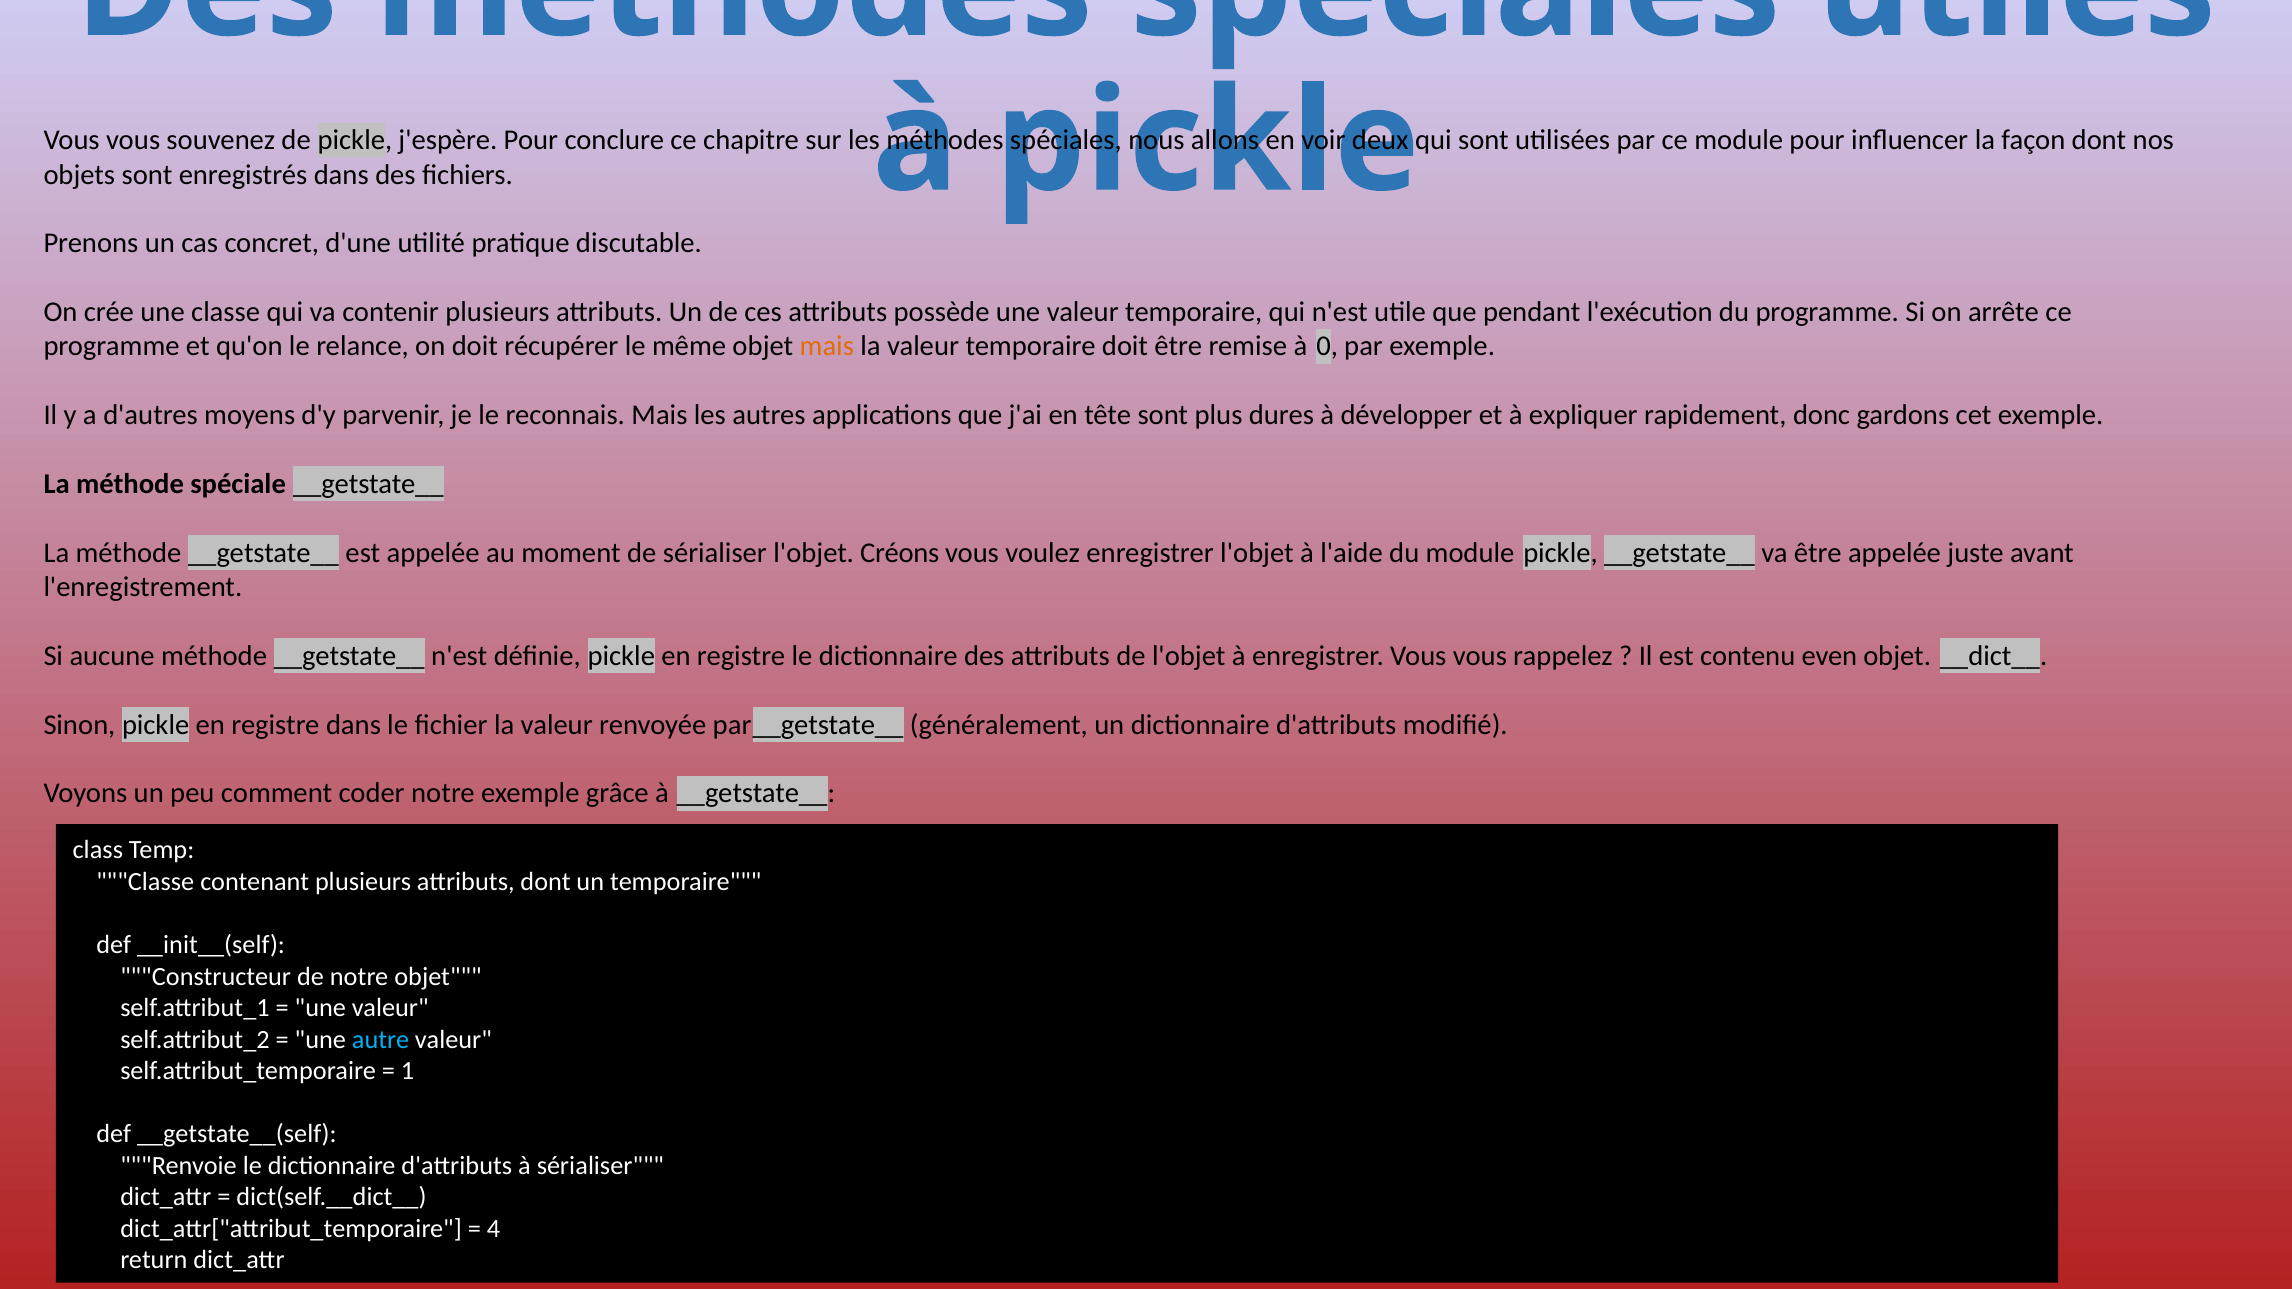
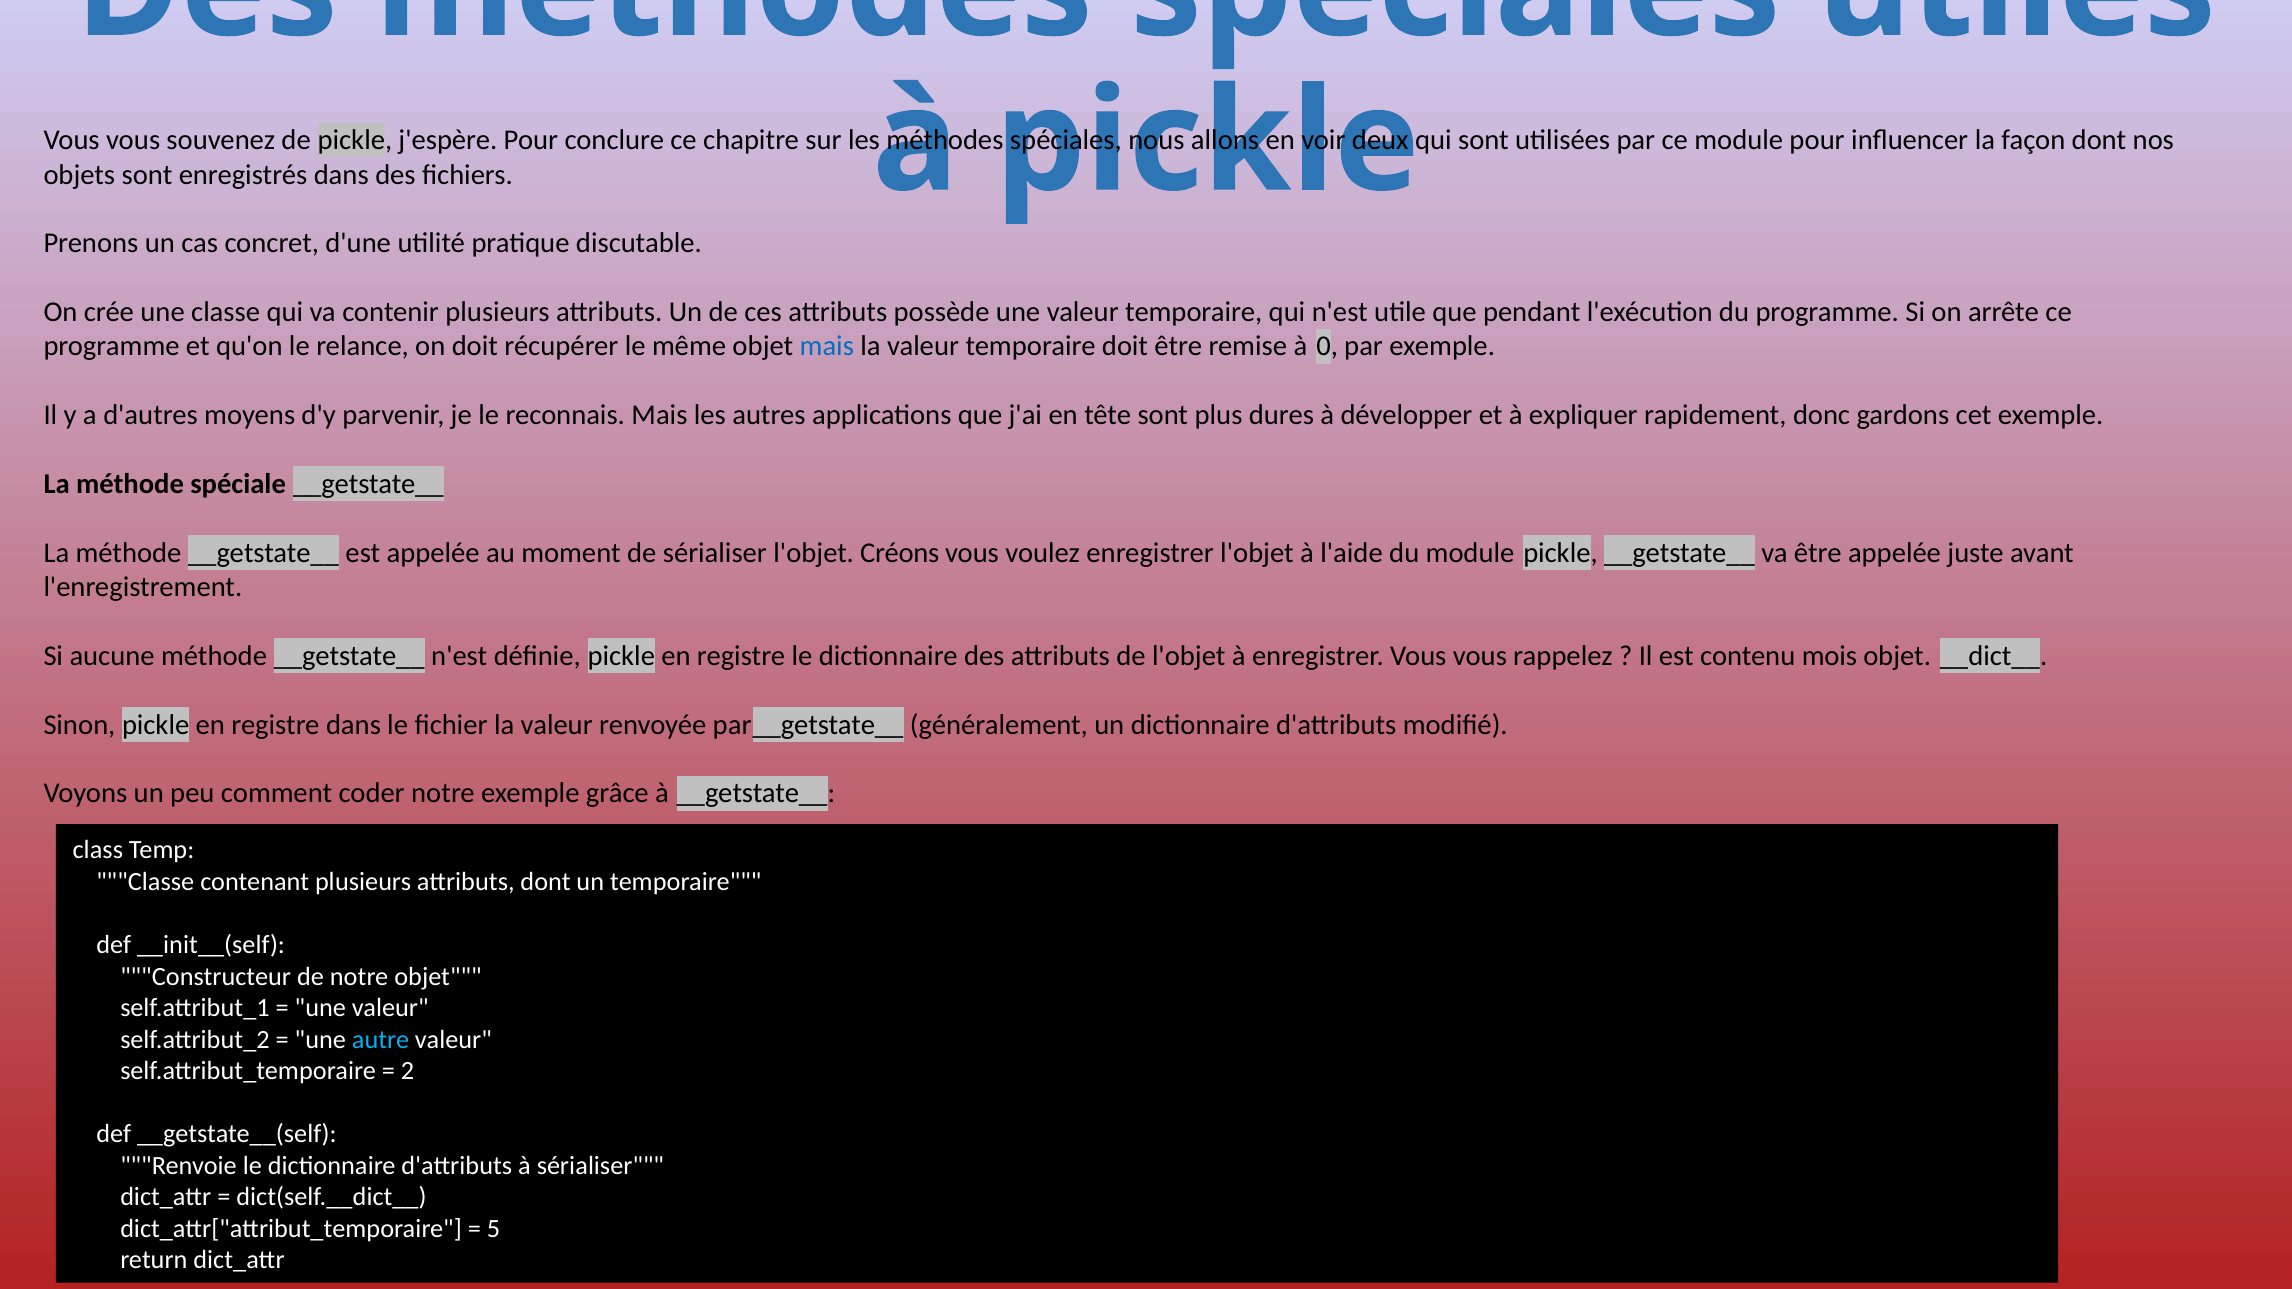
mais colour: orange -> blue (827, 347)
even: even -> mois (1829, 656)
1: 1 -> 2 (408, 1071)
4: 4 -> 5 (494, 1229)
